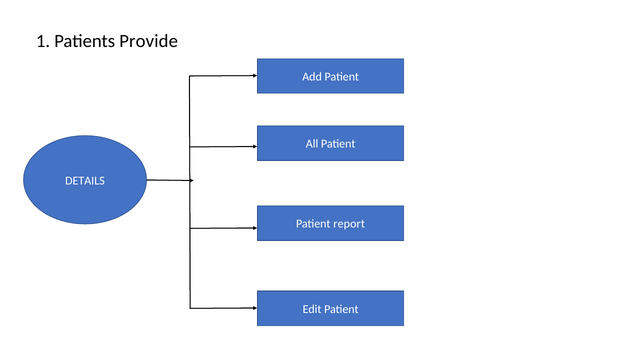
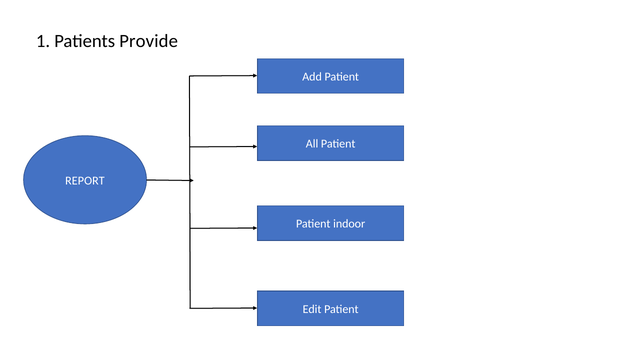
DETAILS: DETAILS -> REPORT (85, 181)
report: report -> indoor (349, 224)
